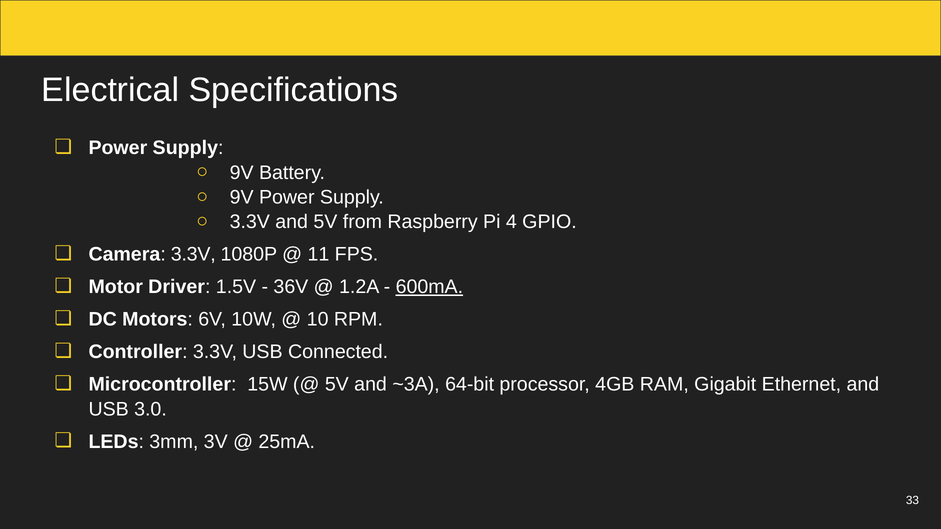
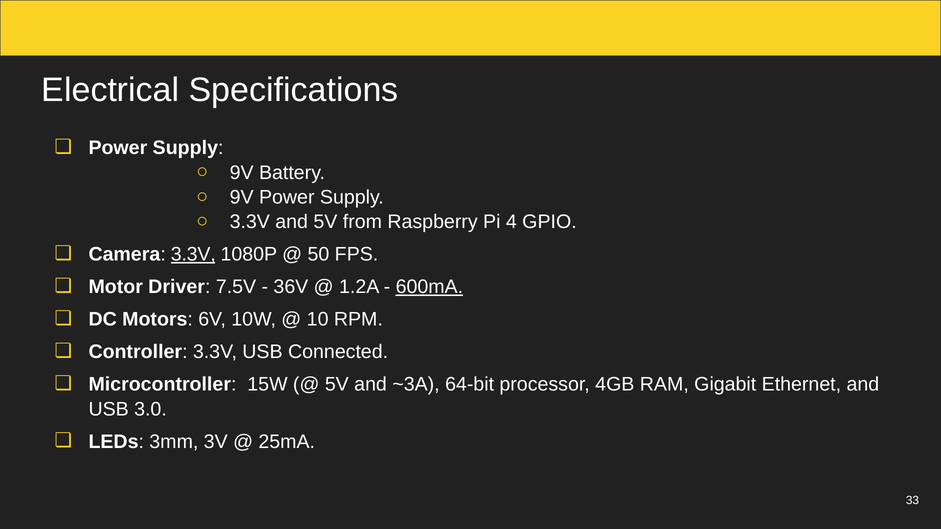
3.3V underline: none -> present (193, 255)
11: 11 -> 50 (318, 255)
1.5V: 1.5V -> 7.5V (236, 287)
